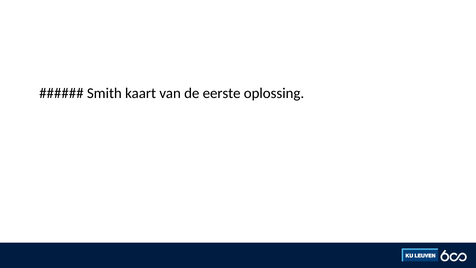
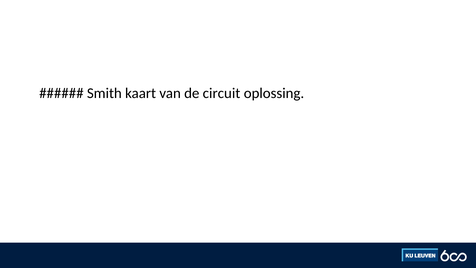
eerste: eerste -> circuit (222, 93)
